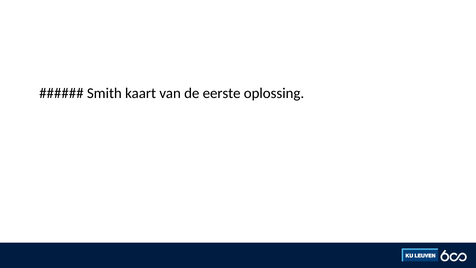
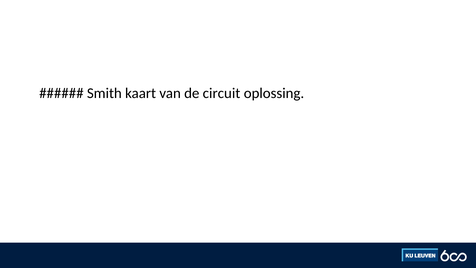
eerste: eerste -> circuit (222, 93)
